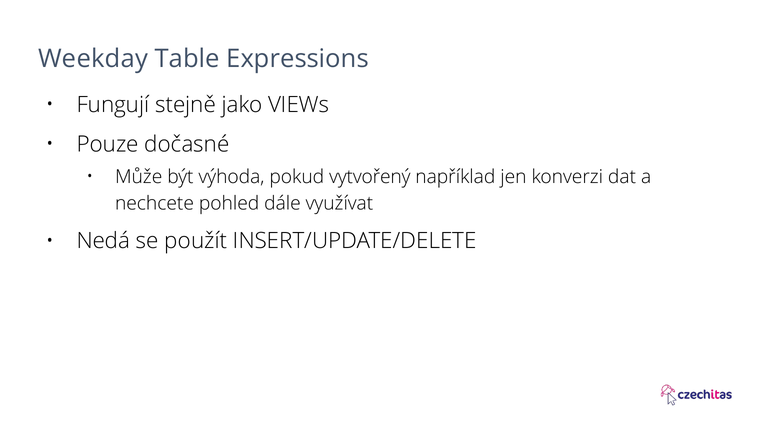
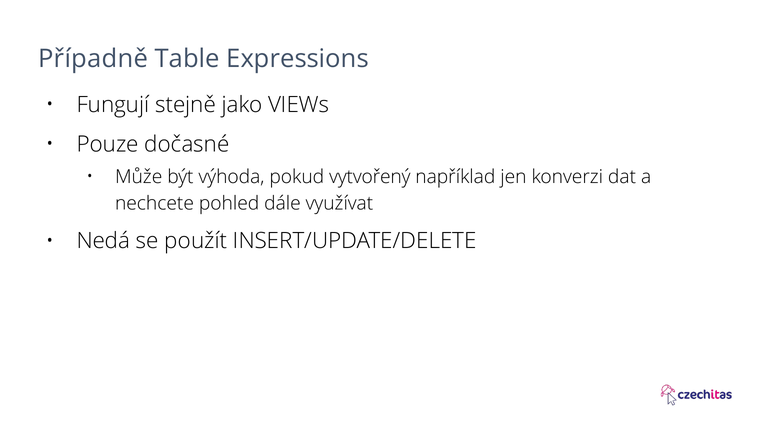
Weekday: Weekday -> Případně (93, 59)
